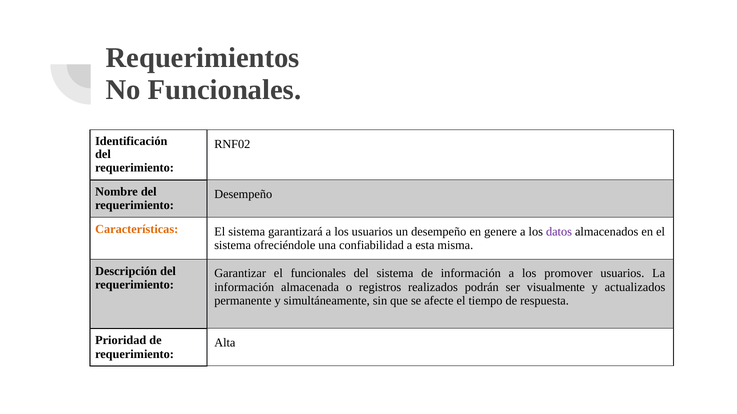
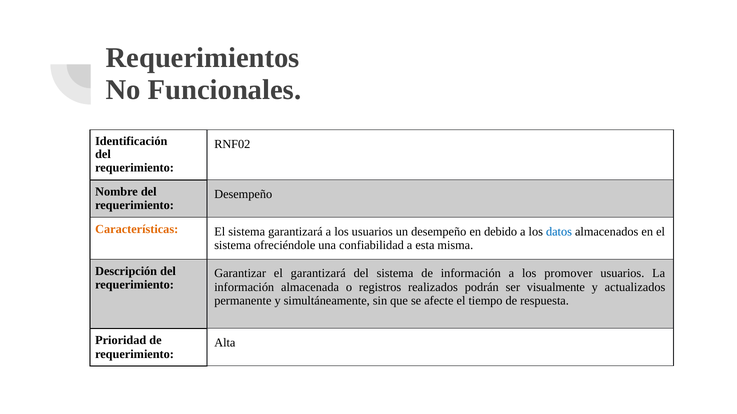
genere: genere -> debido (501, 232)
datos colour: purple -> blue (559, 232)
el funcionales: funcionales -> garantizará (318, 274)
